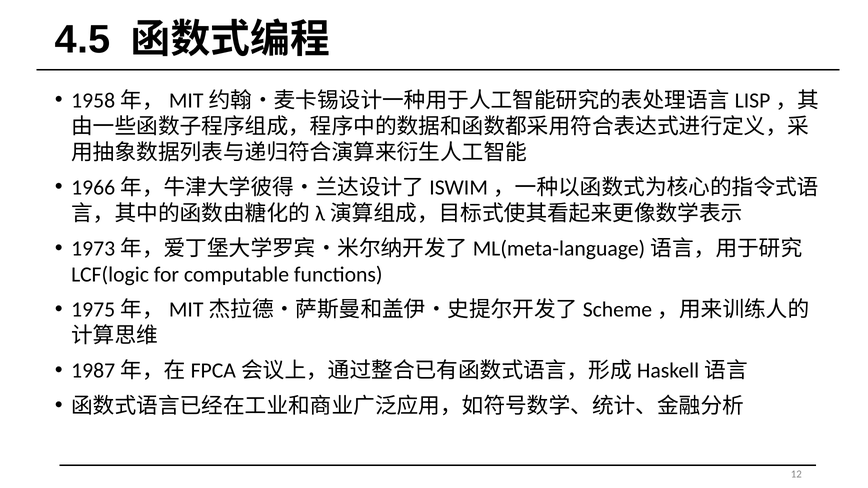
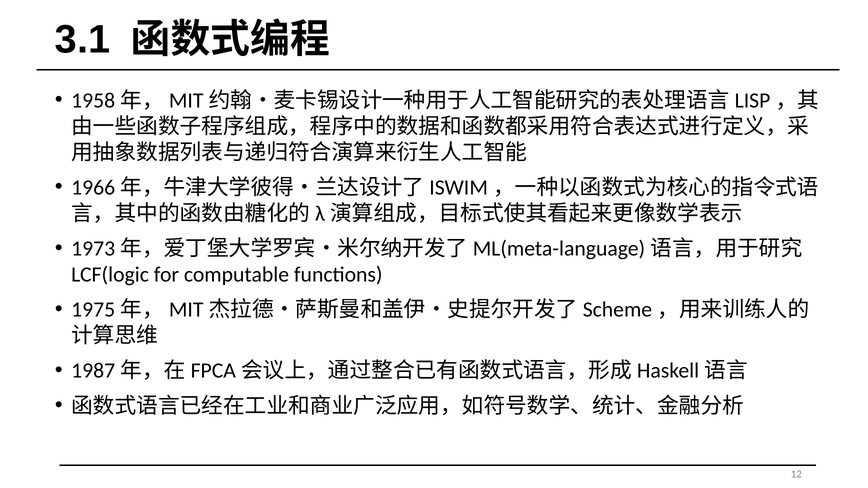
4.5: 4.5 -> 3.1 (83, 39)
